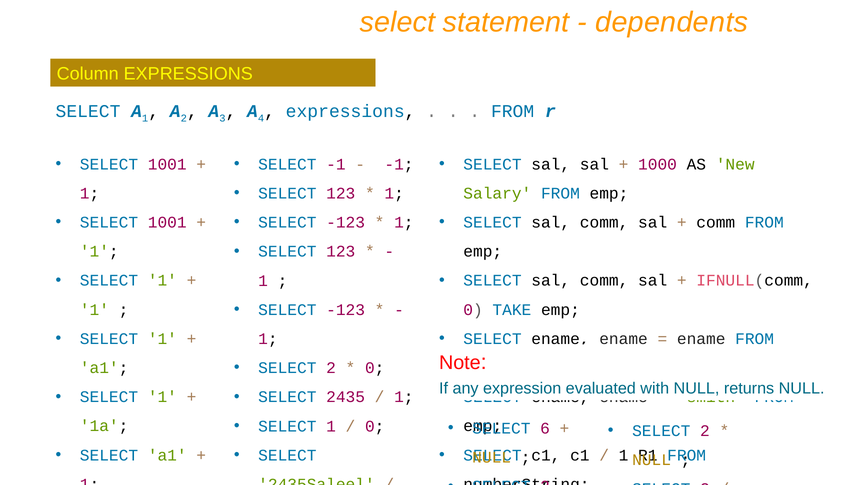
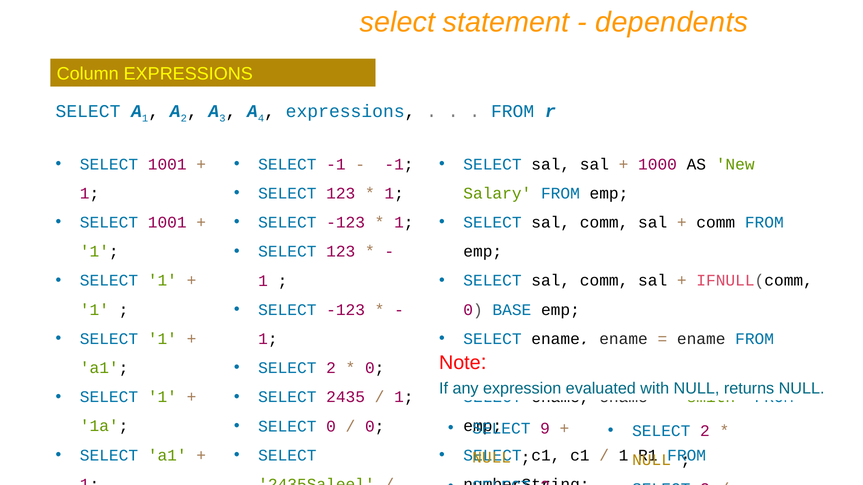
TAKE: TAKE -> BASE (512, 310)
1: 1 -> 0 (331, 427)
6: 6 -> 9 (545, 429)
